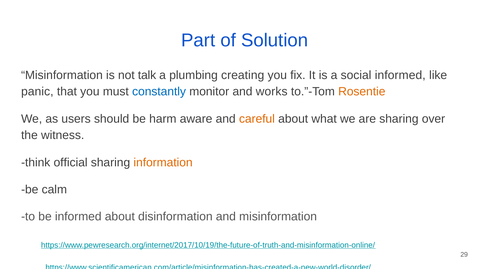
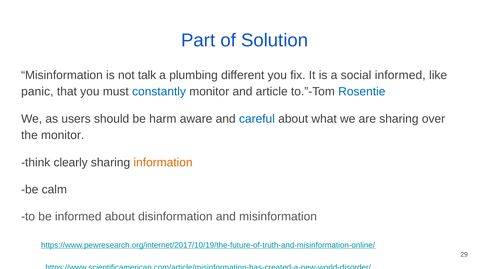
creating: creating -> different (243, 75)
works: works -> article (272, 92)
Rosentie colour: orange -> blue (362, 92)
careful colour: orange -> blue (257, 119)
the witness: witness -> monitor (63, 136)
official: official -> clearly (71, 163)
